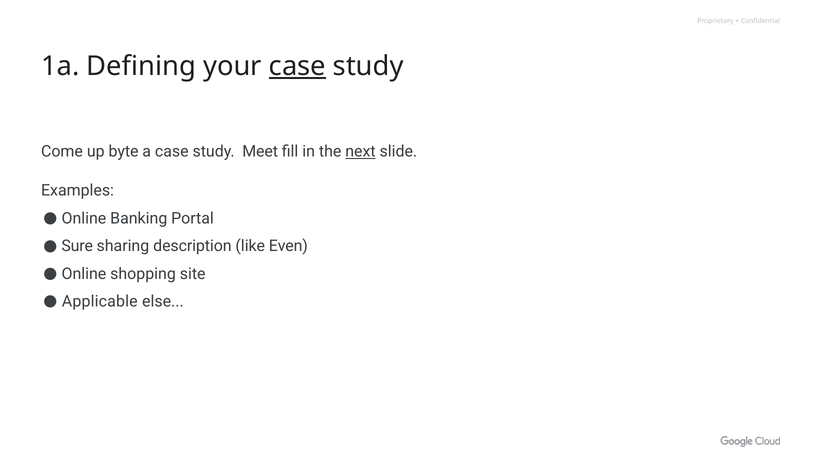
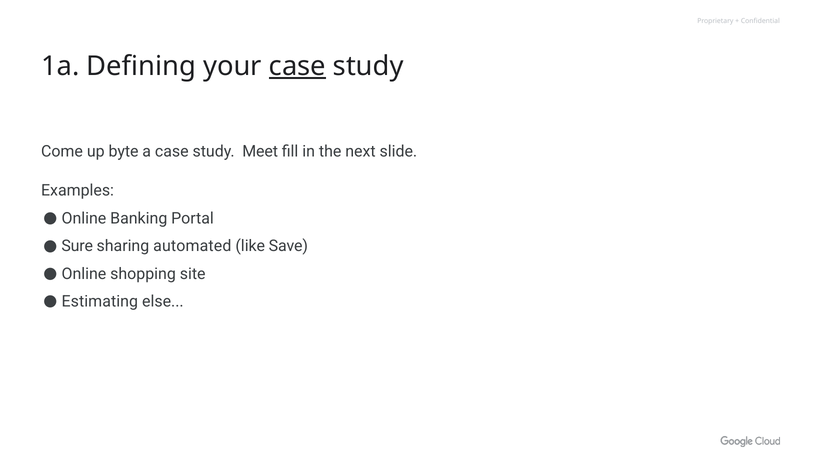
next underline: present -> none (360, 151)
description: description -> automated (192, 246)
Even: Even -> Save (288, 246)
Applicable: Applicable -> Estimating (100, 302)
